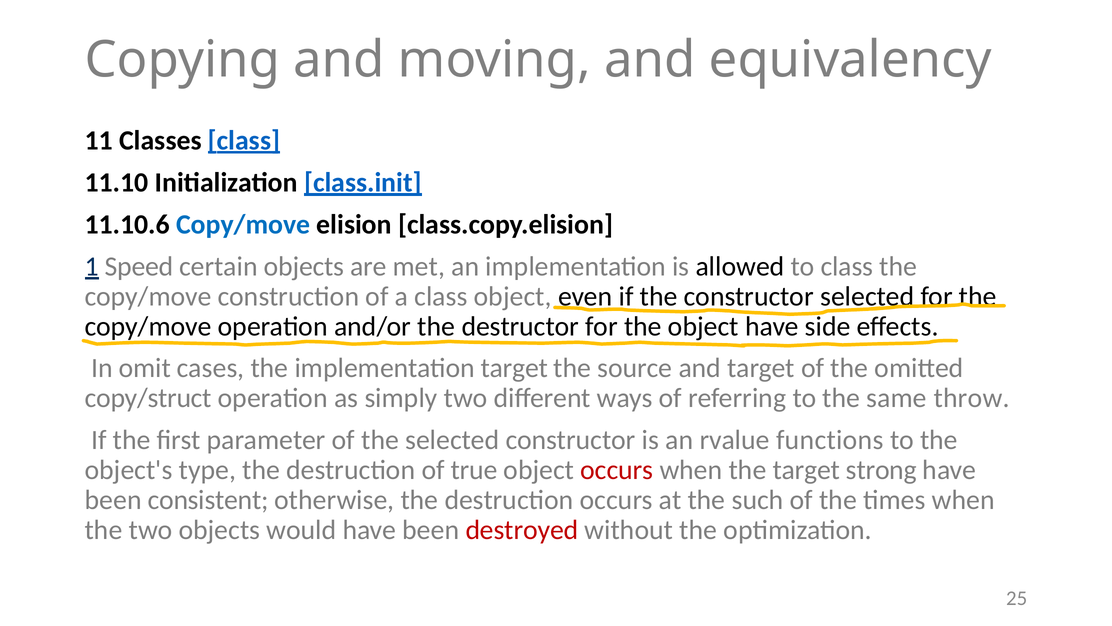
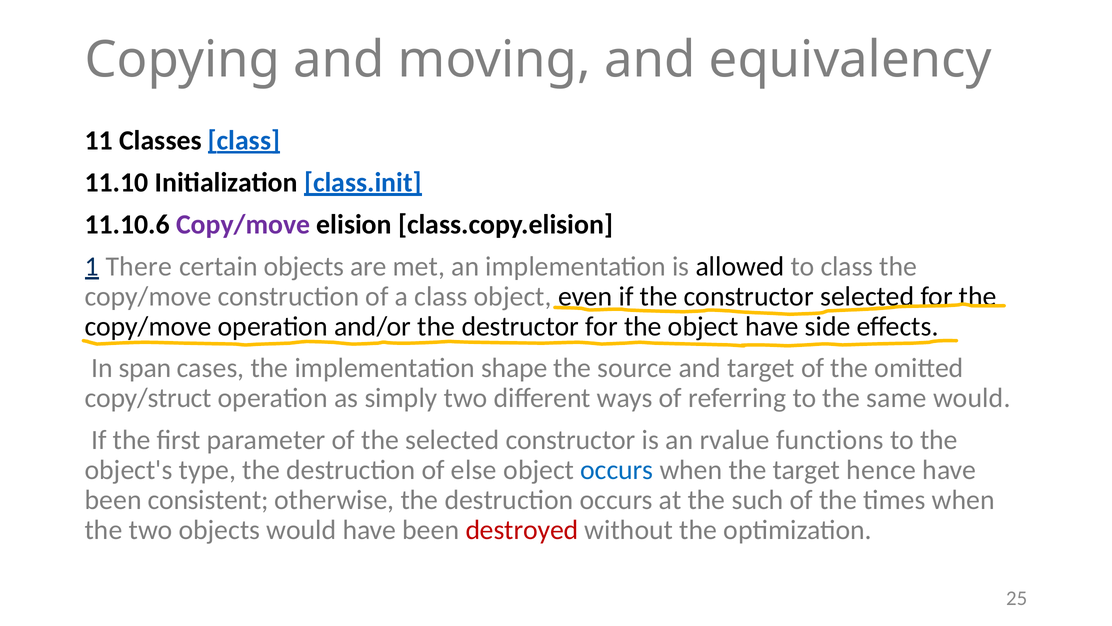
Copy/move colour: blue -> purple (243, 224)
Speed: Speed -> There (139, 266)
omit: omit -> span (145, 368)
implementation target: target -> shape (514, 368)
same throw: throw -> would (972, 398)
true: true -> else (474, 470)
occurs colour: red -> blue (617, 470)
strong: strong -> hence (881, 470)
